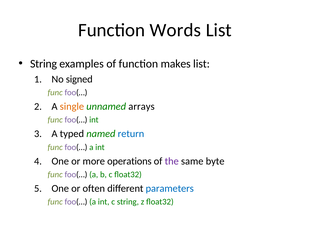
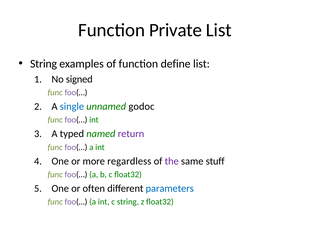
Words: Words -> Private (176, 30)
makes: makes -> define (176, 64)
single colour: orange -> blue (72, 106)
arrays: arrays -> godoc (141, 106)
return colour: blue -> purple (131, 134)
operations: operations -> regardless (129, 161)
byte: byte -> stuff (215, 161)
